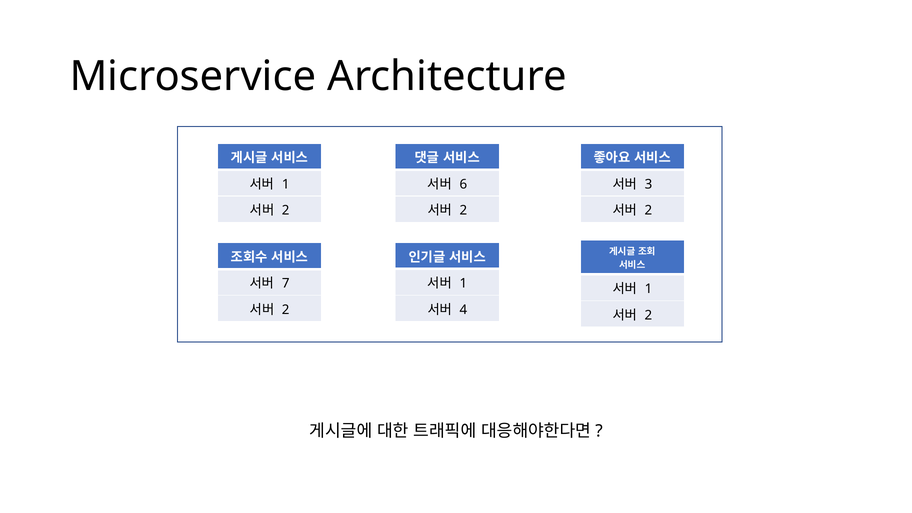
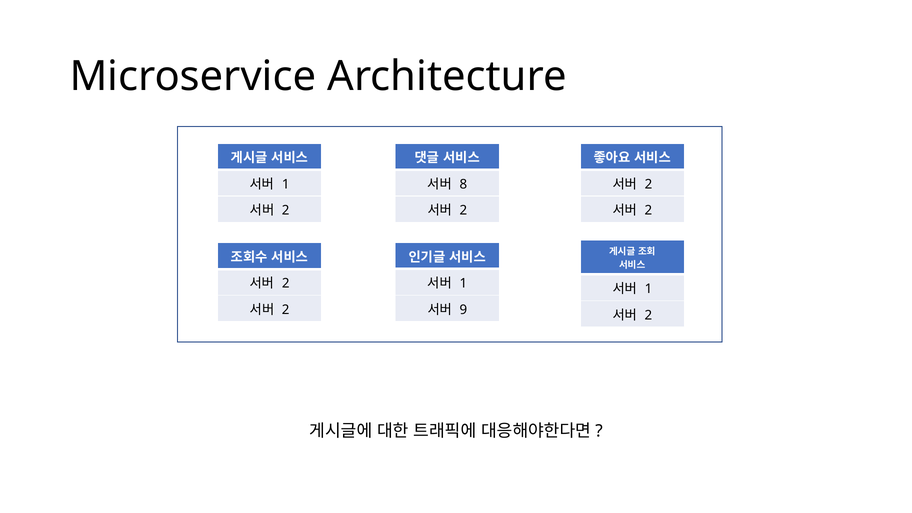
6: 6 -> 8 (463, 184)
3: 3 -> 2 (648, 184)
7: 7 -> 2 (286, 284)
4: 4 -> 9 (463, 310)
